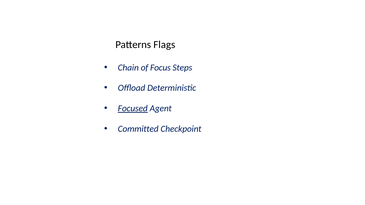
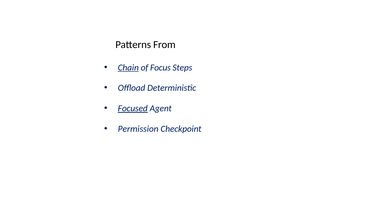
Flags: Flags -> From (164, 45)
Chain underline: none -> present (128, 68)
Committed: Committed -> Permission (138, 129)
